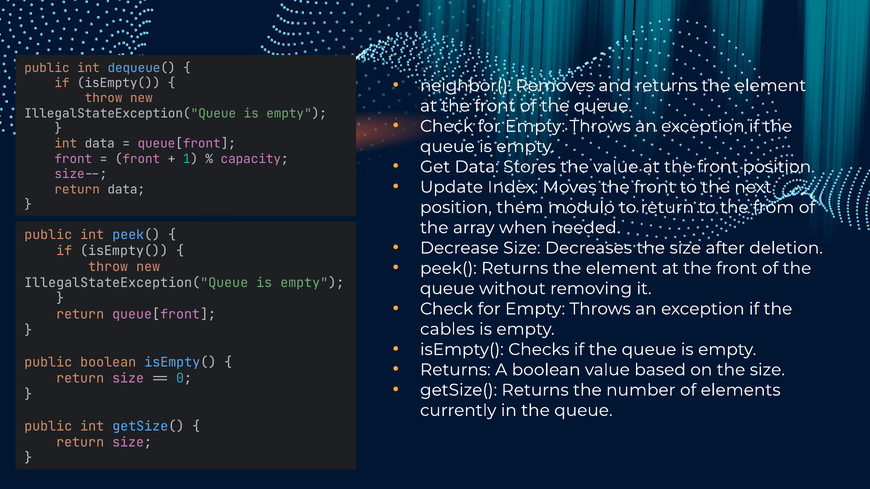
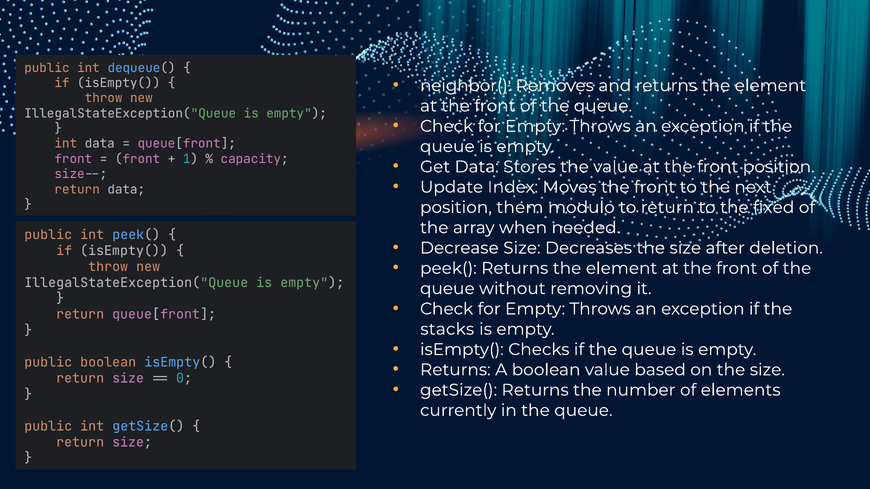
from: from -> fixed (774, 208)
cables: cables -> stacks (447, 329)
